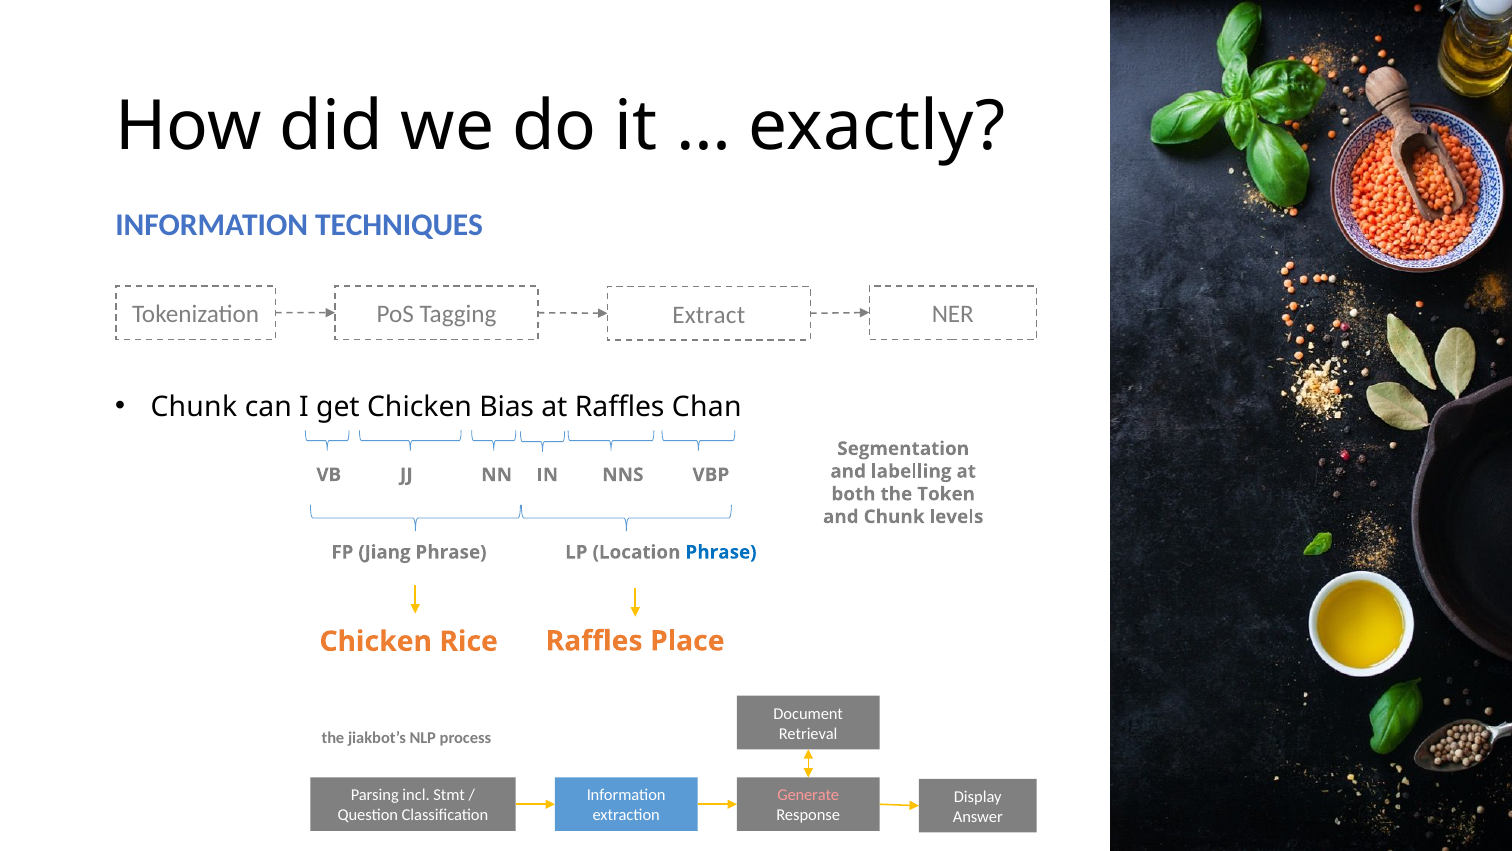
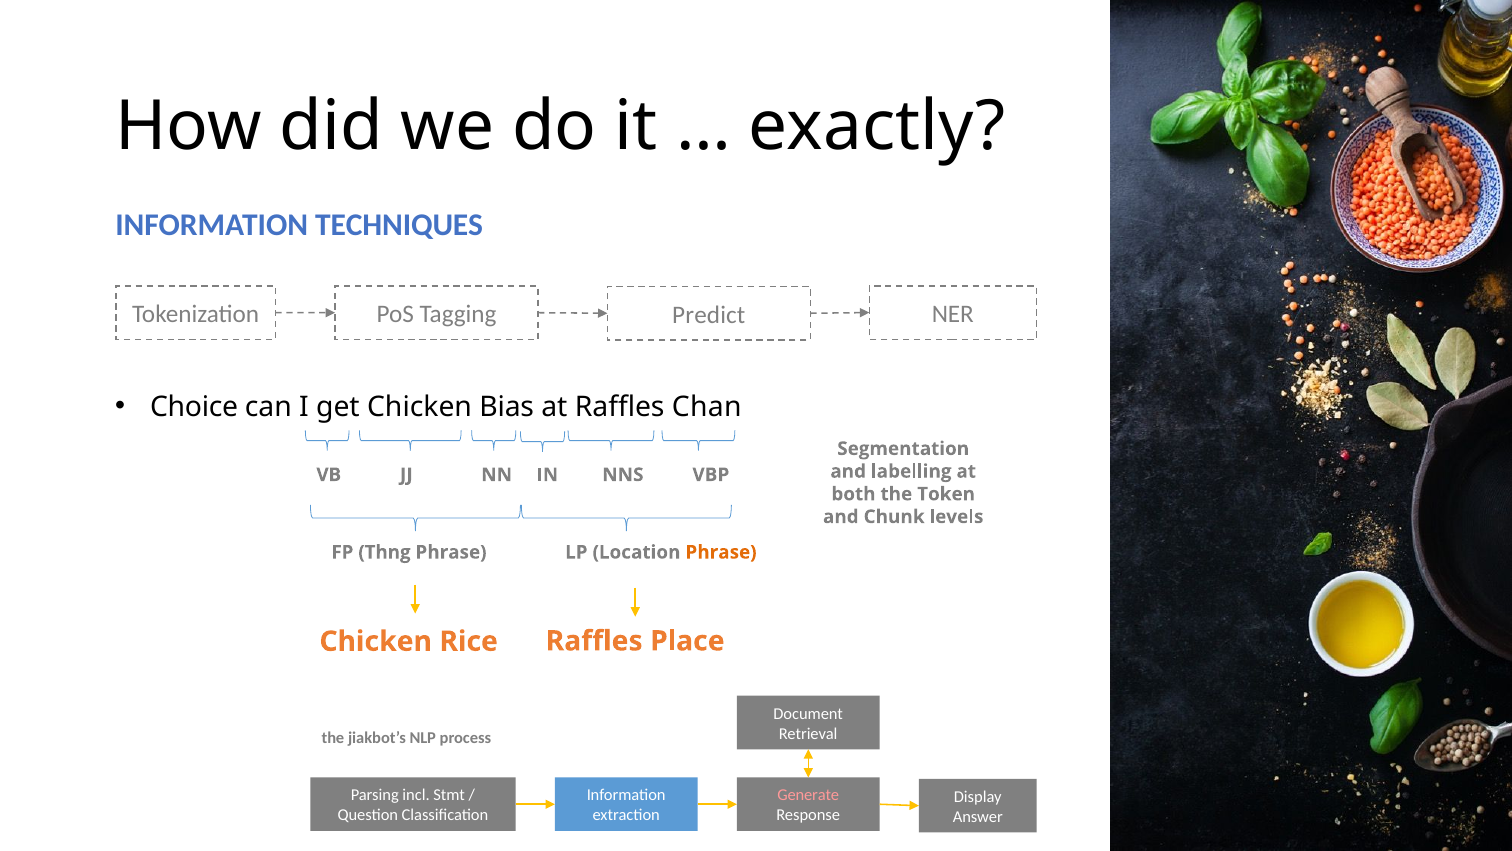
Extract: Extract -> Predict (709, 315)
Chunk: Chunk -> Choice (194, 407)
Jiang: Jiang -> Thng (384, 552)
Phrase colour: blue -> orange (721, 552)
